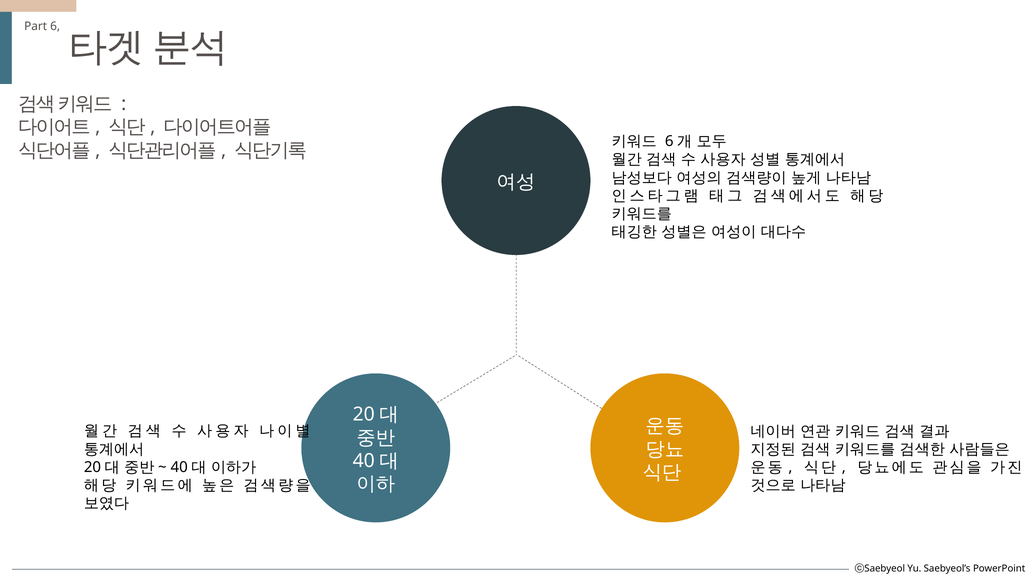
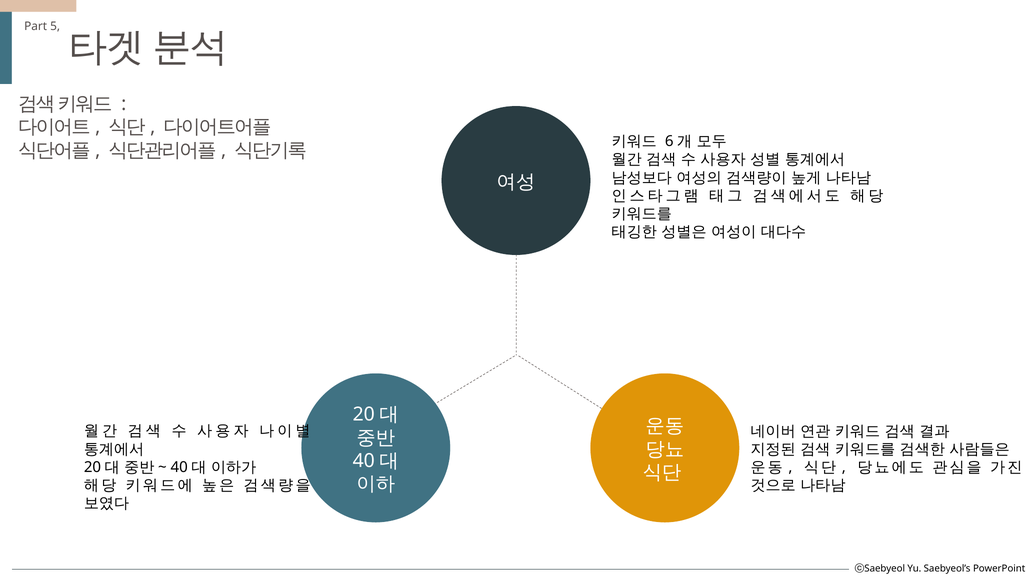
6: 6 -> 5 (55, 26)
